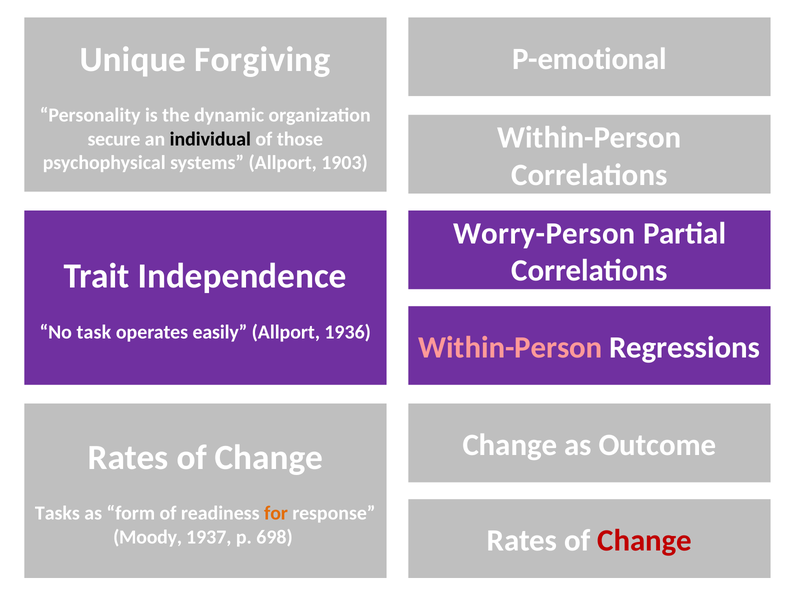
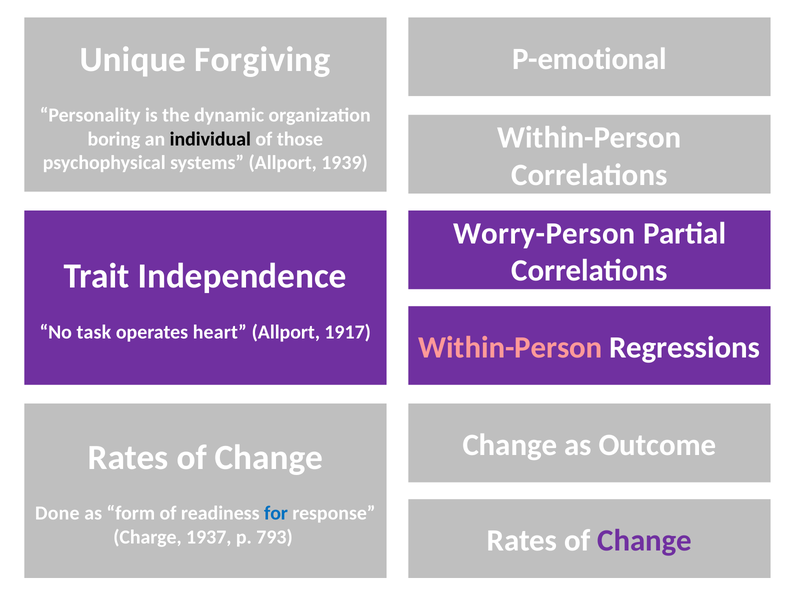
secure: secure -> boring (114, 139)
1903: 1903 -> 1939 (345, 163)
easily: easily -> heart (220, 332)
1936: 1936 -> 1917 (348, 332)
Tasks: Tasks -> Done (57, 514)
for colour: orange -> blue (276, 514)
Change colour: red -> purple (645, 541)
Moody: Moody -> Charge (148, 537)
698: 698 -> 793 (275, 537)
